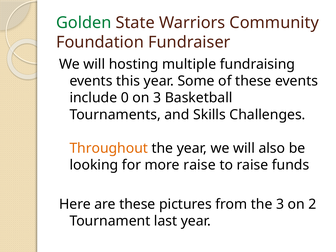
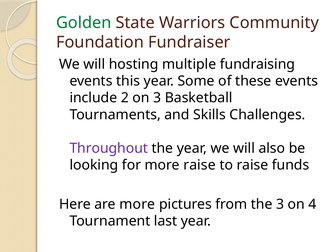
0: 0 -> 2 (125, 98)
Throughout colour: orange -> purple (109, 148)
are these: these -> more (137, 204)
2: 2 -> 4 (312, 204)
